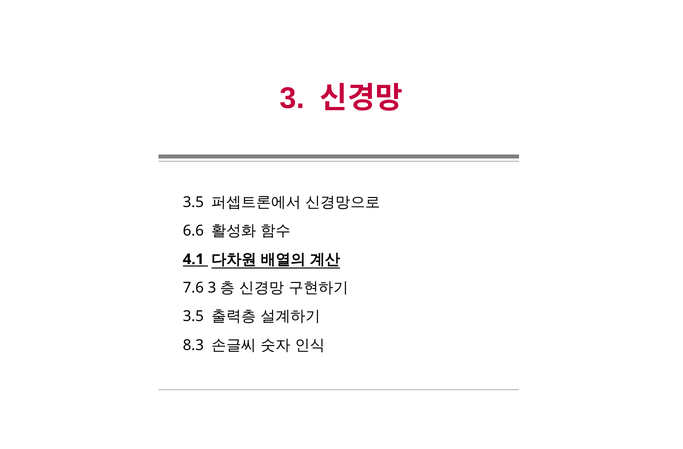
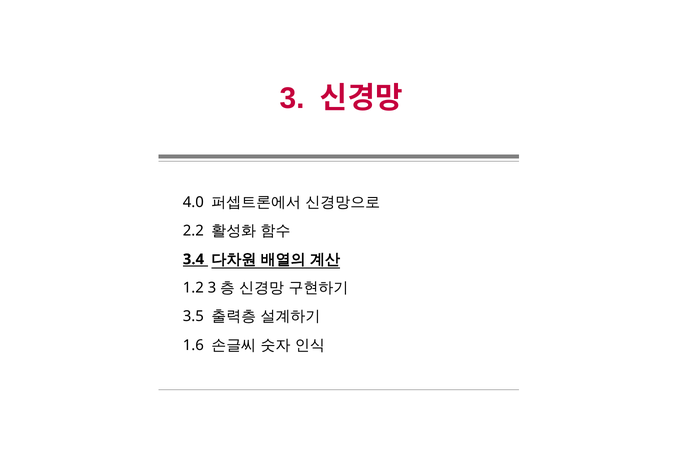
3.5: 3.5 -> 4.0 (193, 202)
6.6: 6.6 -> 2.2 (193, 230)
4.1: 4.1 -> 3.4 (193, 259)
7.6: 7.6 -> 1.2 (193, 288)
8.3: 8.3 -> 1.6 (193, 345)
